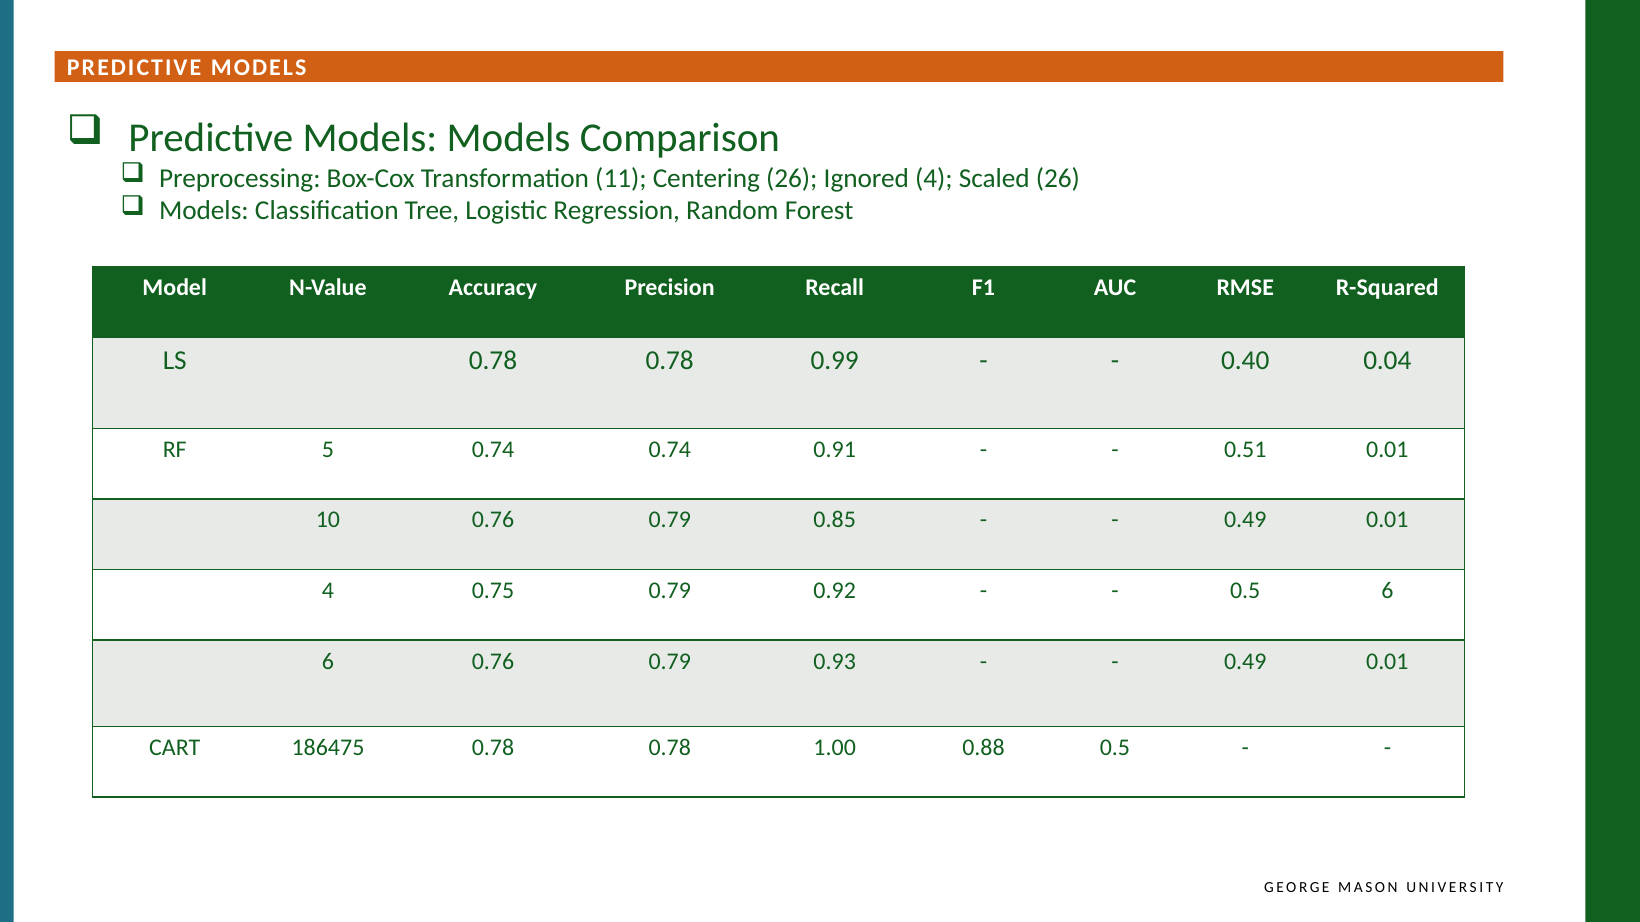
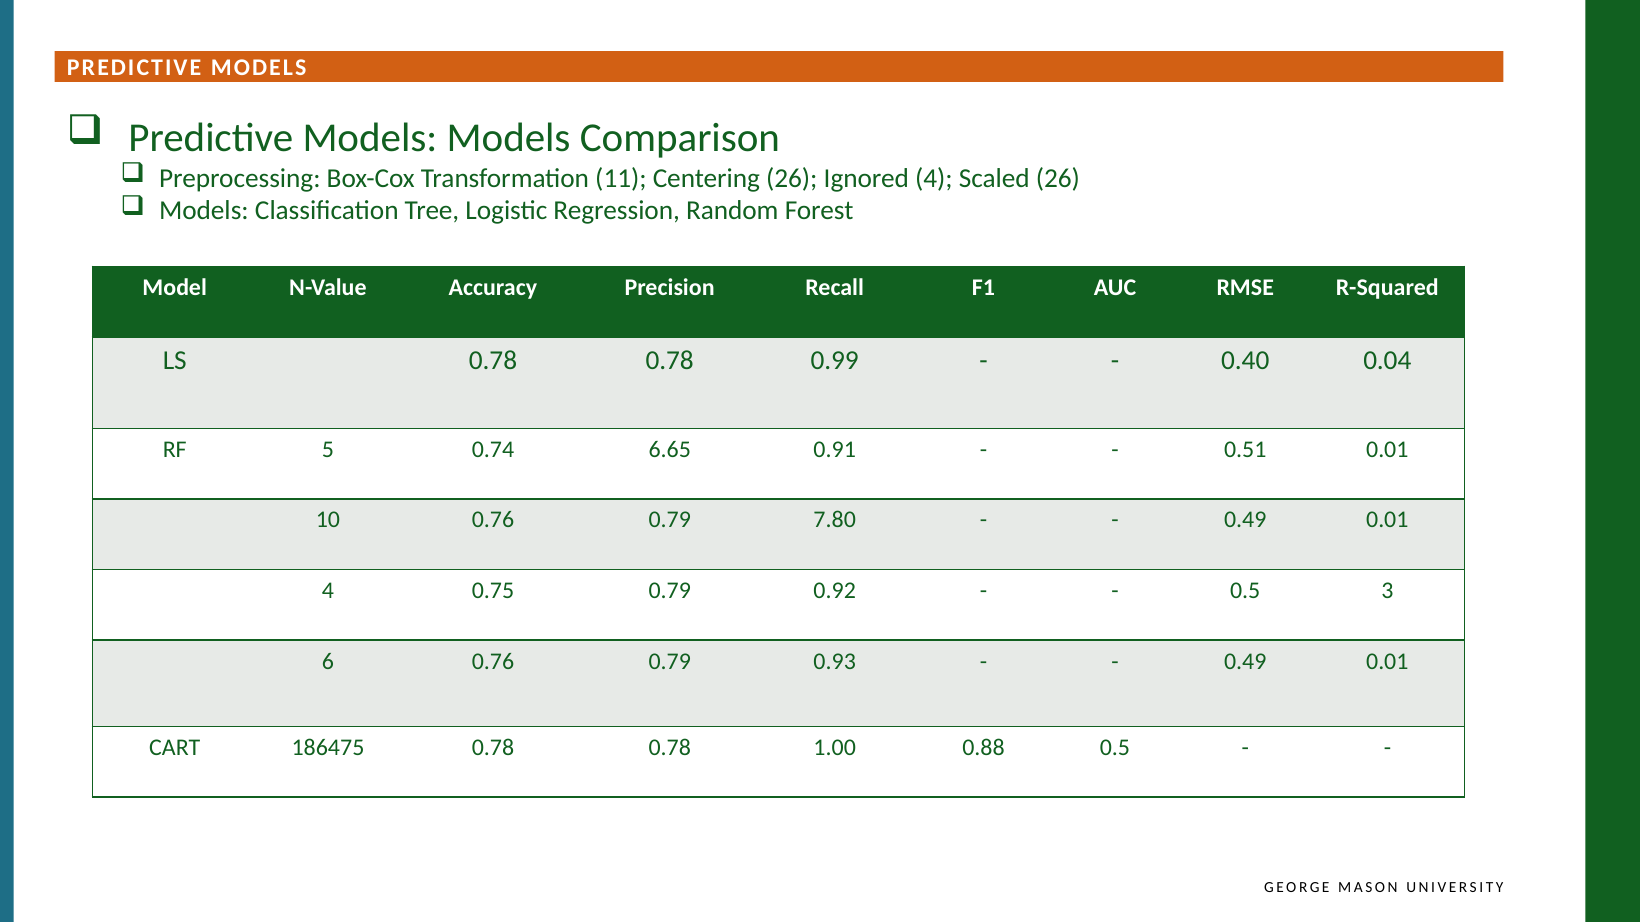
0.74 0.74: 0.74 -> 6.65 (670, 450)
0.85: 0.85 -> 7.80 (835, 520)
0.5 6: 6 -> 3 (1387, 591)
